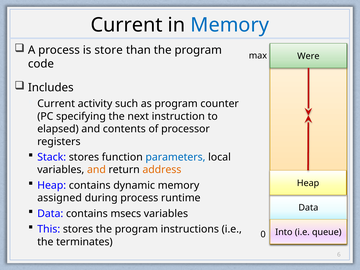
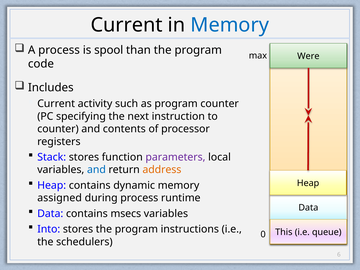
store: store -> spool (109, 50)
elapsed: elapsed -> counter (58, 129)
parameters colour: blue -> purple (175, 157)
and colour: orange -> blue (96, 170)
This: This -> Into (49, 229)
Into: Into -> This (284, 232)
terminates: terminates -> schedulers (84, 242)
